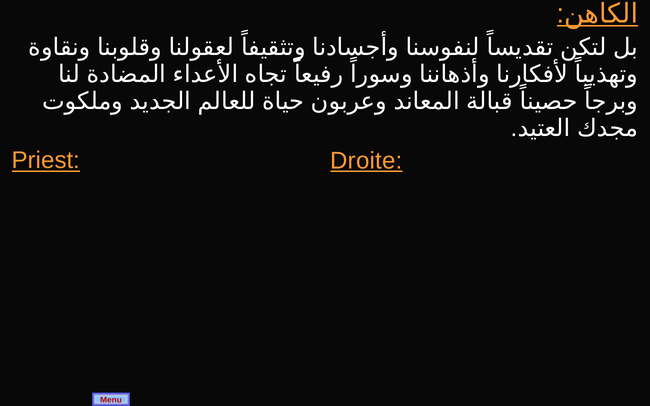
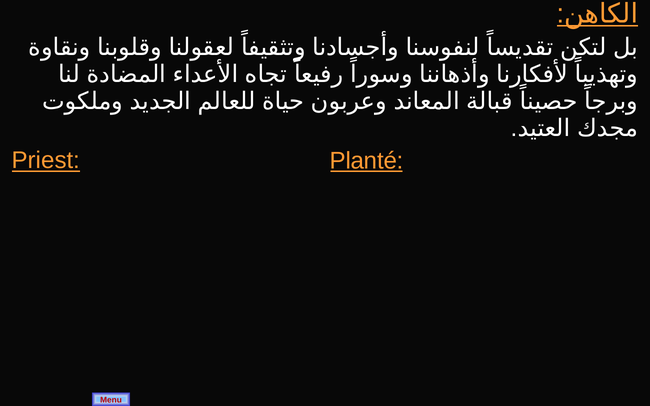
Droite: Droite -> Planté (367, 161)
